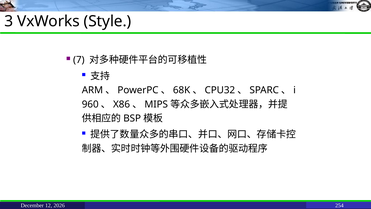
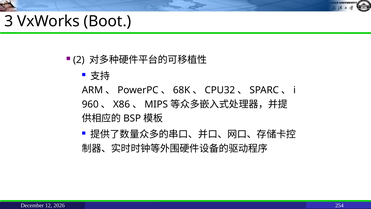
Style: Style -> Boot (107, 21)
7: 7 -> 2 (79, 60)
